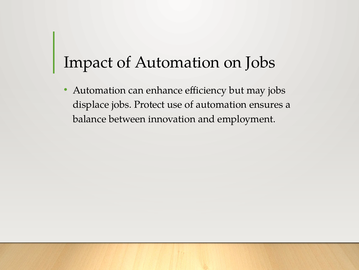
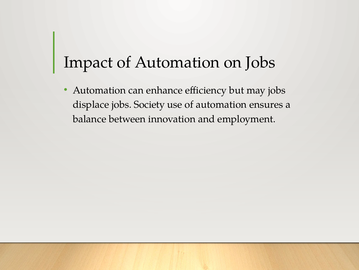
Protect: Protect -> Society (149, 104)
